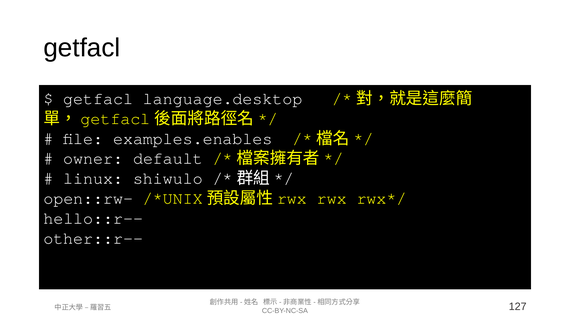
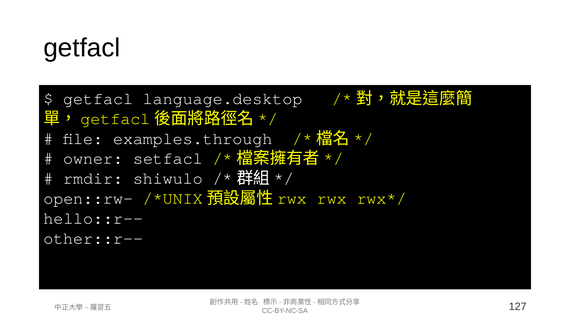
examples.enables: examples.enables -> examples.through (193, 138)
default: default -> setfacl (168, 158)
linux: linux -> rmdir (93, 178)
